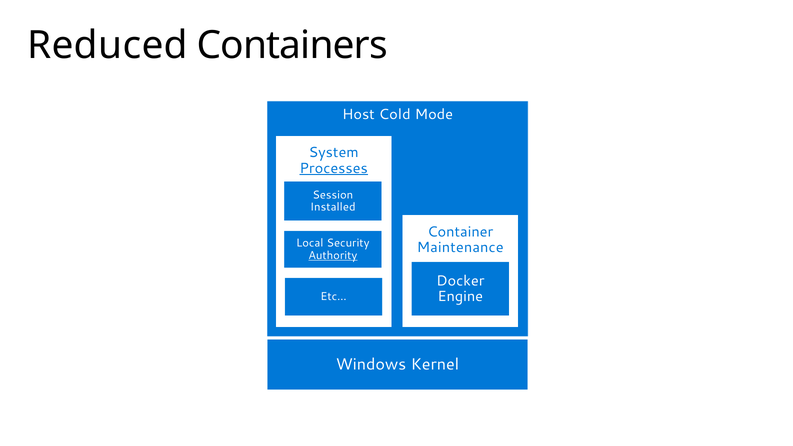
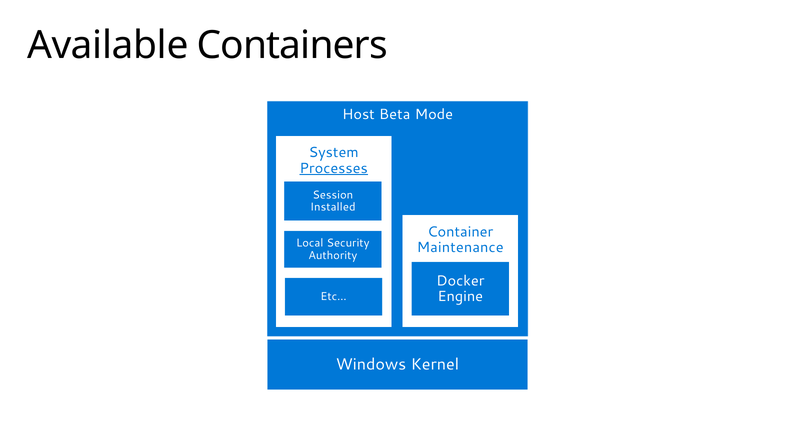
Reduced: Reduced -> Available (108, 46)
Cold: Cold -> Beta (395, 114)
Authority underline: present -> none (333, 255)
